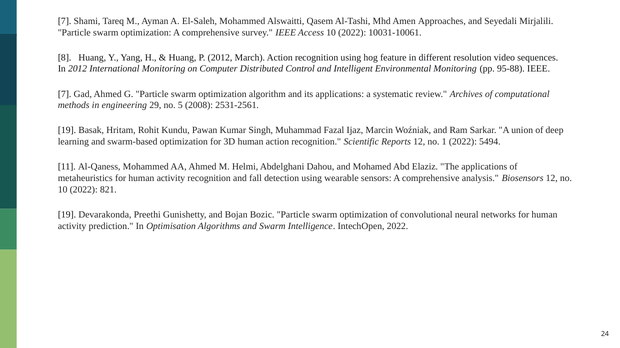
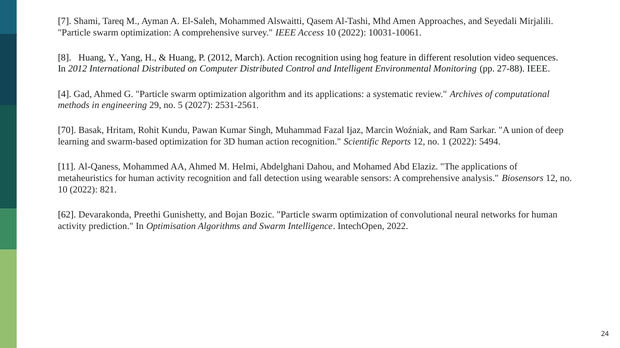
International Monitoring: Monitoring -> Distributed (164, 69)
95-88: 95-88 -> 27-88 (511, 69)
7: 7 -> 4 (65, 94)
2008: 2008 -> 2027 (199, 105)
19: 19 -> 70 (67, 131)
19: 19 -> 62 (67, 215)
